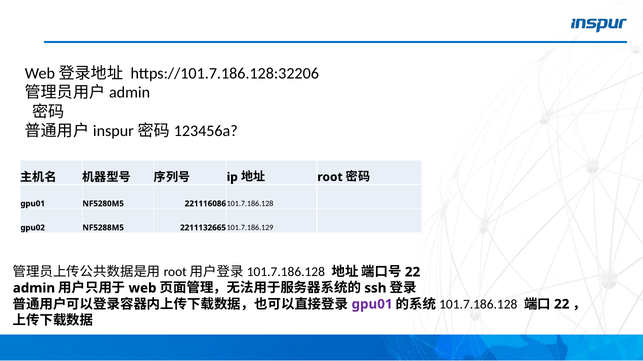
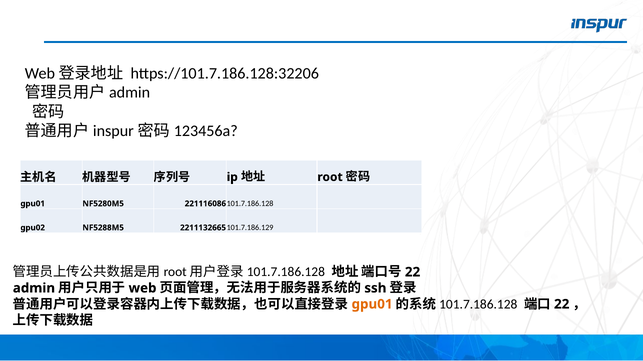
gpu01 colour: purple -> orange (372, 305)
